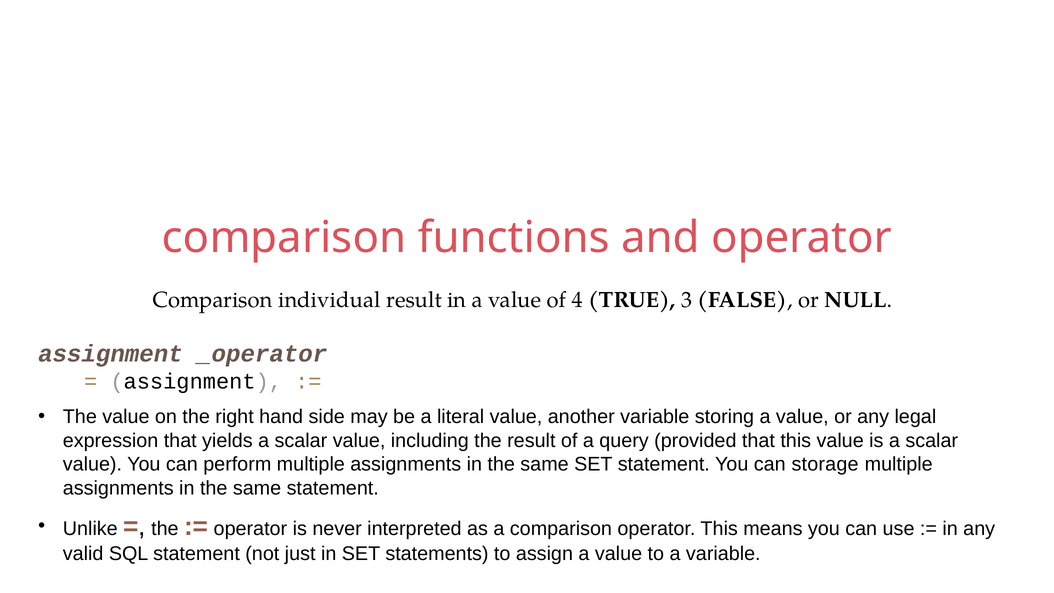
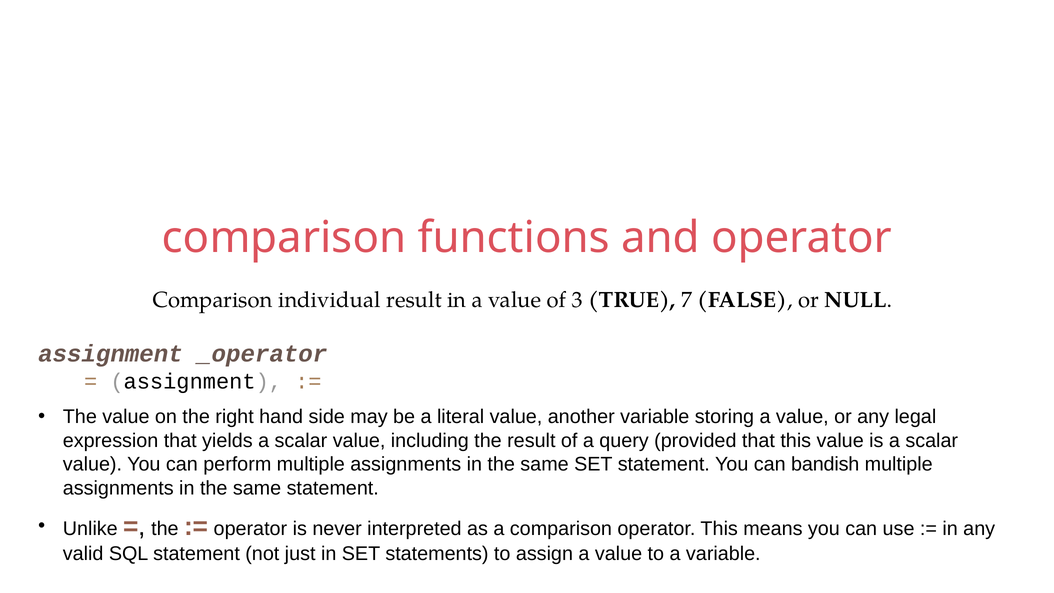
4: 4 -> 3 (577, 300)
3: 3 -> 7 (687, 300)
storage: storage -> bandish (825, 464)
